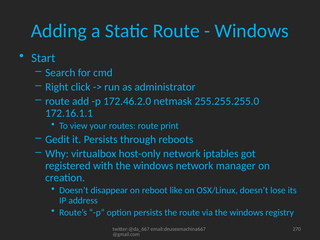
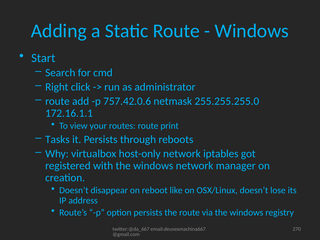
172.46.2.0: 172.46.2.0 -> 757.42.0.6 (127, 101)
Gedit: Gedit -> Tasks (57, 139)
